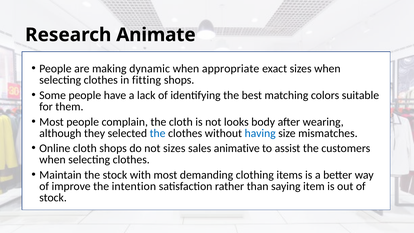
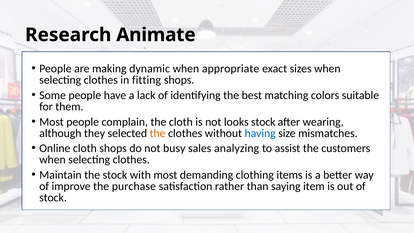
looks body: body -> stock (263, 122)
the colour: blue -> orange (158, 133)
not sizes: sizes -> busy (174, 148)
animative: animative -> analyzing (237, 148)
intention: intention -> purchase (134, 186)
